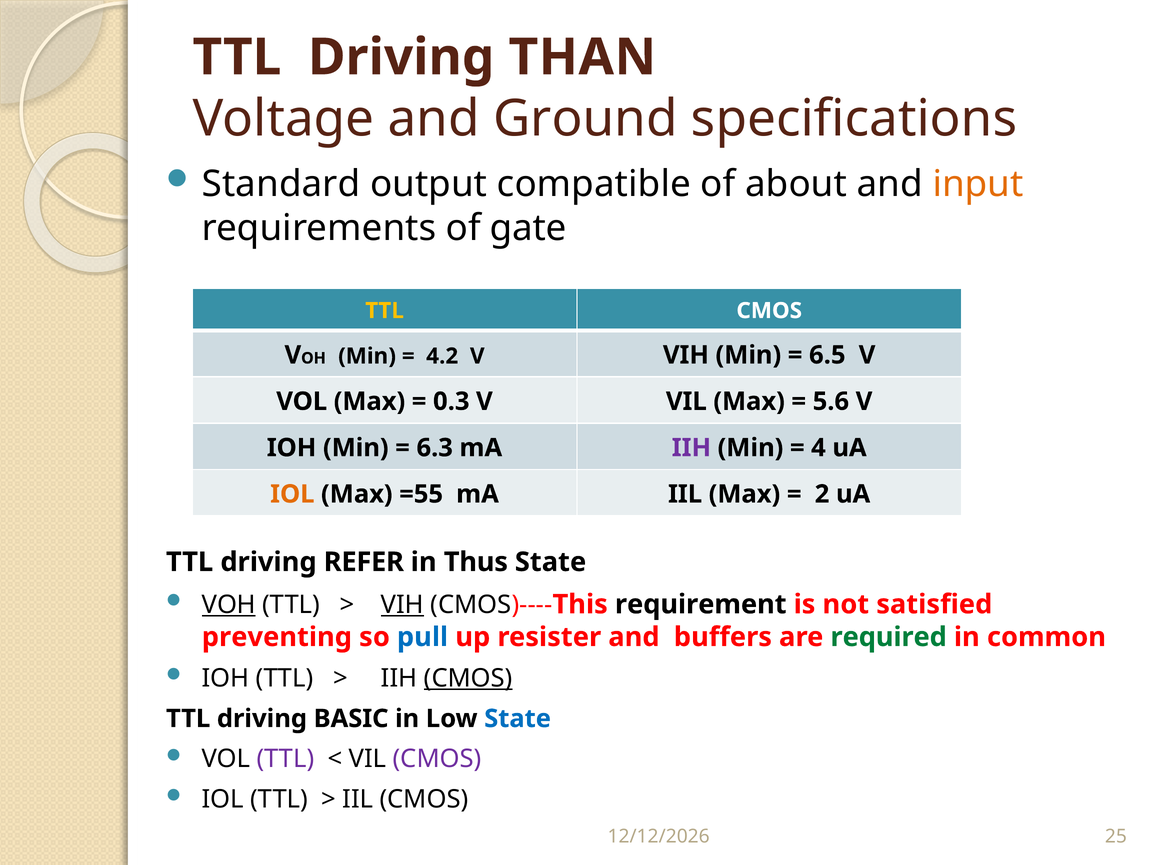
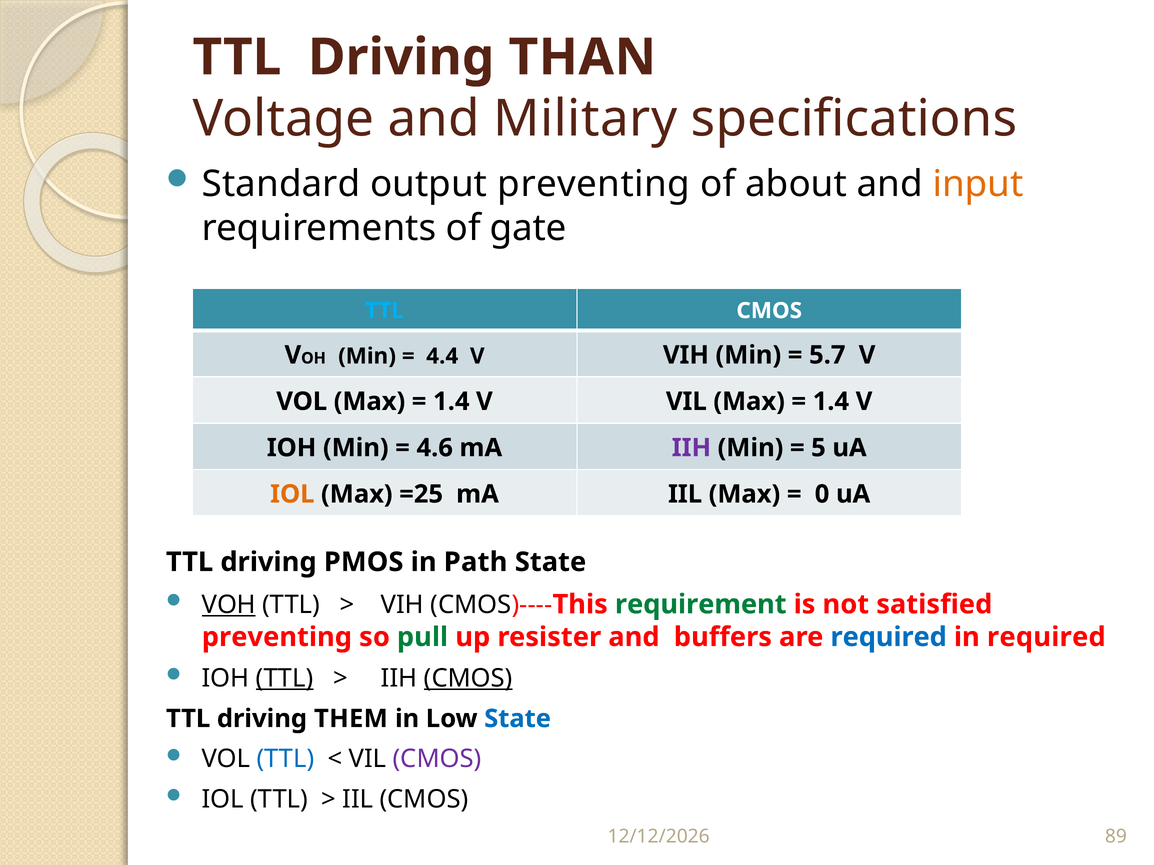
Ground: Ground -> Military (585, 119)
output compatible: compatible -> preventing (594, 184)
TTL colour: yellow -> light blue (385, 311)
4.2: 4.2 -> 4.4 (442, 356)
6.5: 6.5 -> 5.7 (827, 355)
0.3: 0.3 -> 1.4 (451, 402)
5.6: 5.6 -> 1.4 (831, 402)
6.3: 6.3 -> 4.6 (435, 448)
4: 4 -> 5 (818, 448)
=55: =55 -> =25 (421, 494)
2: 2 -> 0 (822, 494)
REFER: REFER -> PMOS (364, 562)
Thus: Thus -> Path (476, 562)
VIH underline: present -> none (402, 605)
requirement colour: black -> green (701, 605)
pull colour: blue -> green (423, 637)
required colour: green -> blue (889, 637)
in common: common -> required (1046, 637)
TTL underline: none -> present (285, 679)
BASIC: BASIC -> THEM (351, 719)
TTL colour: purple -> blue (286, 759)
25: 25 -> 89 (1116, 837)
